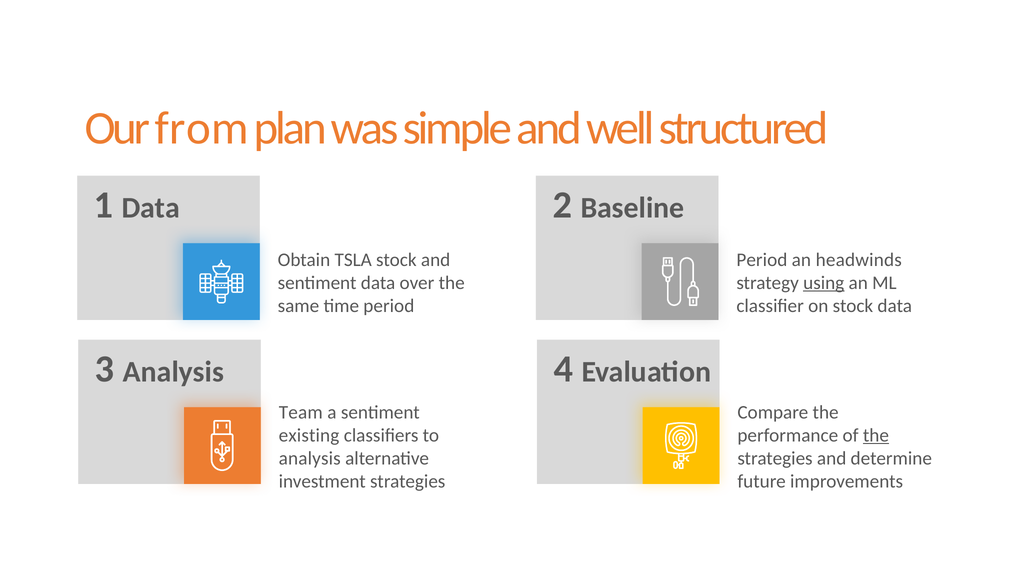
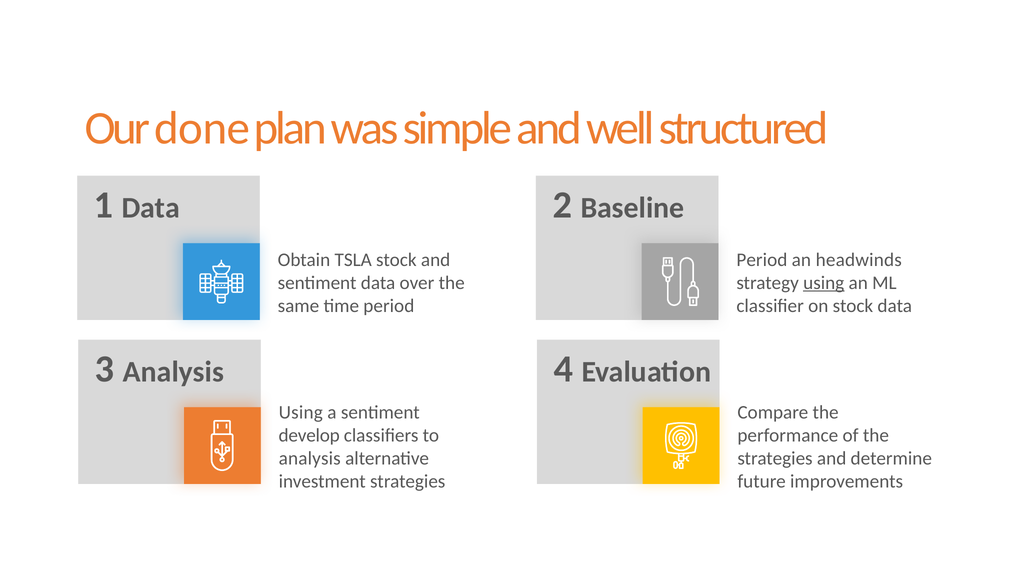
from: from -> done (202, 128)
Team: Team -> Using (301, 412)
existing: existing -> develop (309, 435)
the underline: present -> none (876, 435)
